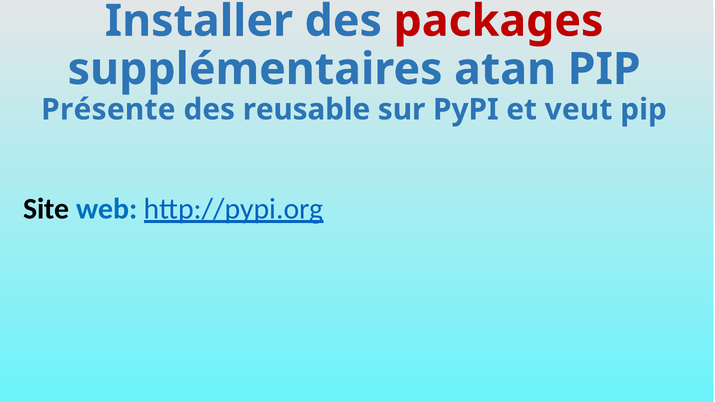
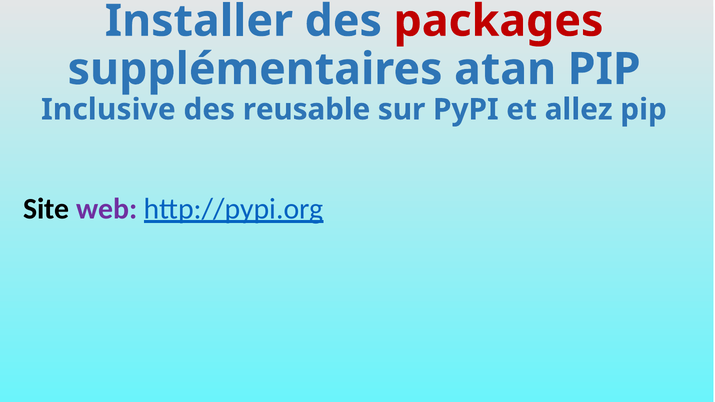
Présente: Présente -> Inclusive (108, 110)
veut: veut -> allez (579, 110)
web colour: blue -> purple (107, 209)
